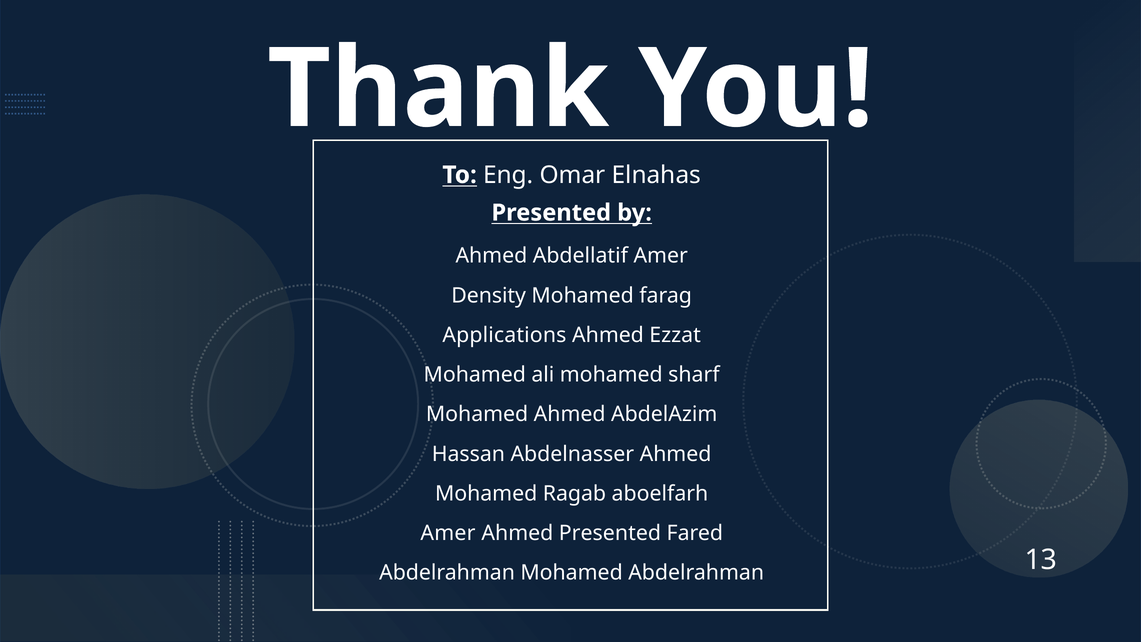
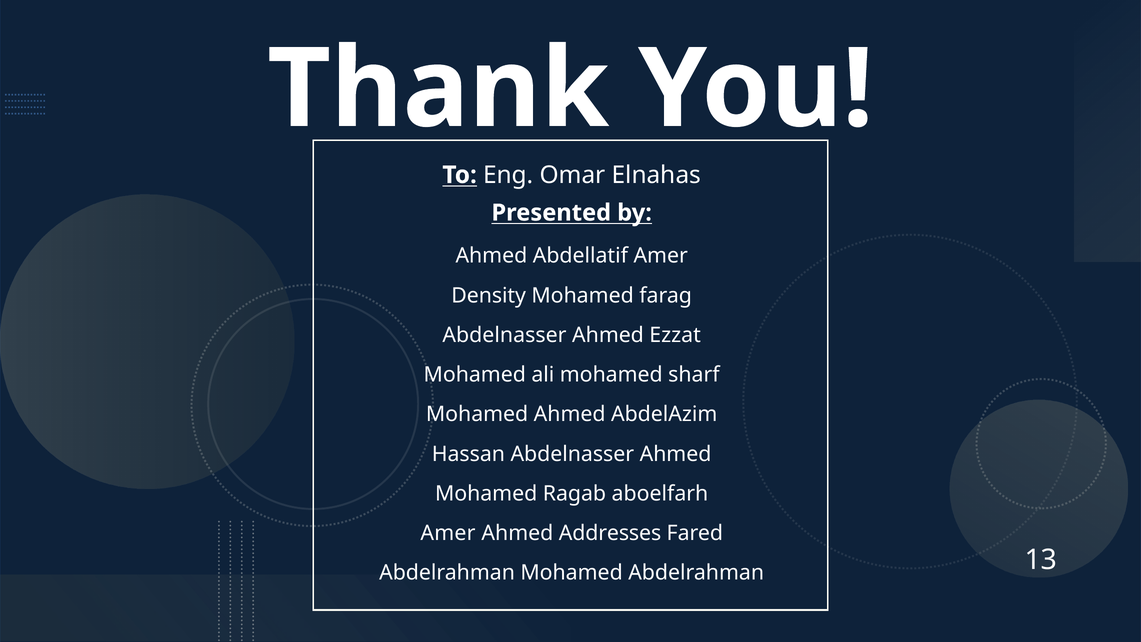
Applications: Applications -> Abdelnasser (504, 335)
Ahmed Presented: Presented -> Addresses (610, 533)
